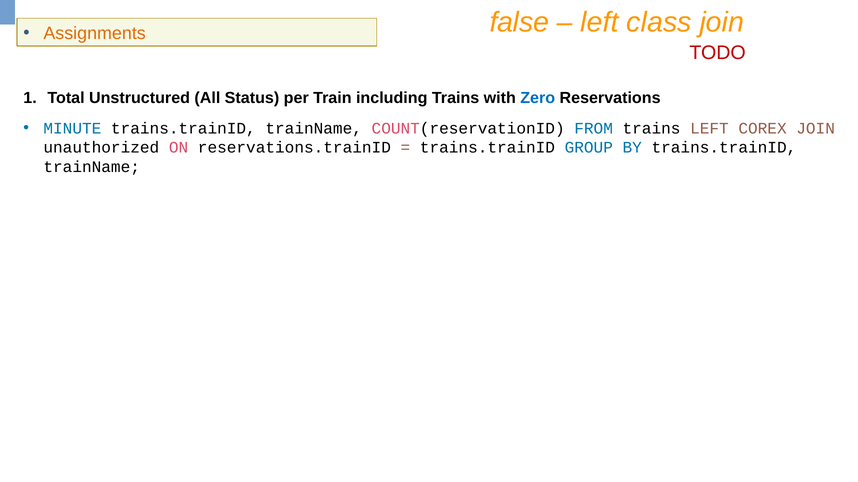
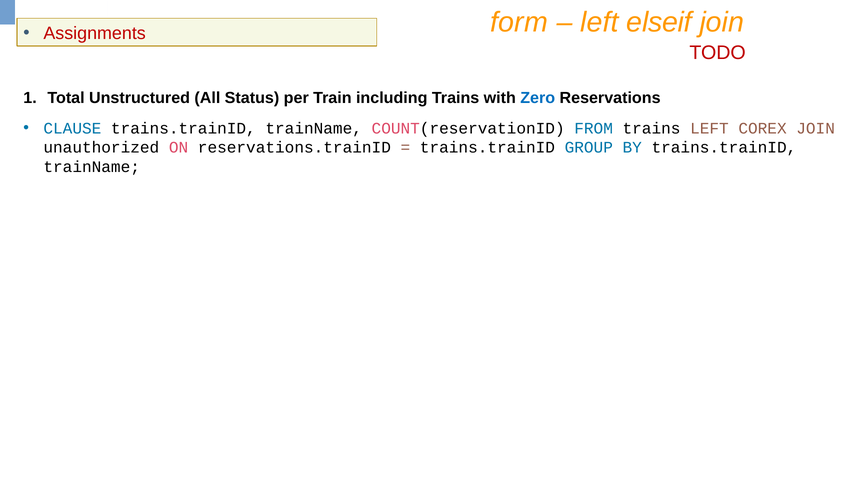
false: false -> form (519, 22)
class: class -> elseif (659, 22)
Assignments colour: orange -> red (95, 33)
MINUTE: MINUTE -> CLAUSE (72, 129)
